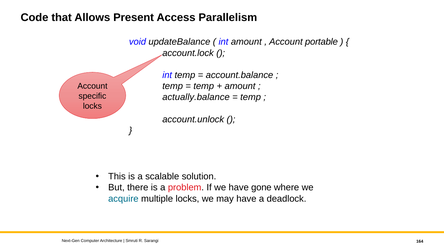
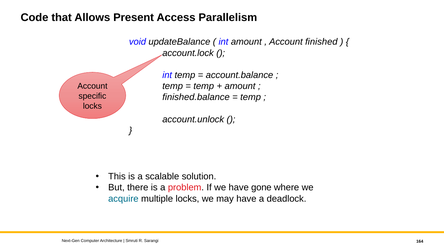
portable: portable -> finished (321, 42)
actually.balance: actually.balance -> finished.balance (196, 98)
